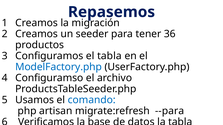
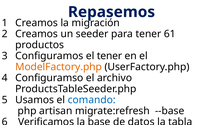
36: 36 -> 61 (170, 34)
el tabla: tabla -> tener (110, 56)
ModelFactory.php colour: blue -> orange (59, 67)
--para: --para -> --base (170, 111)
